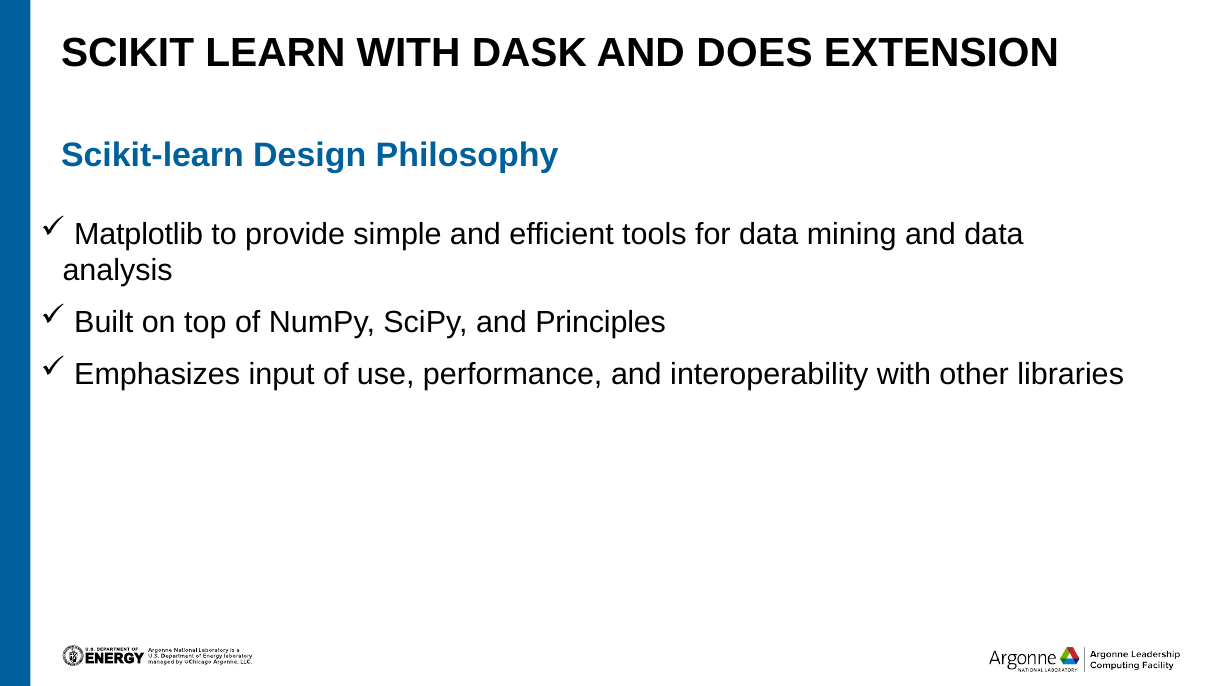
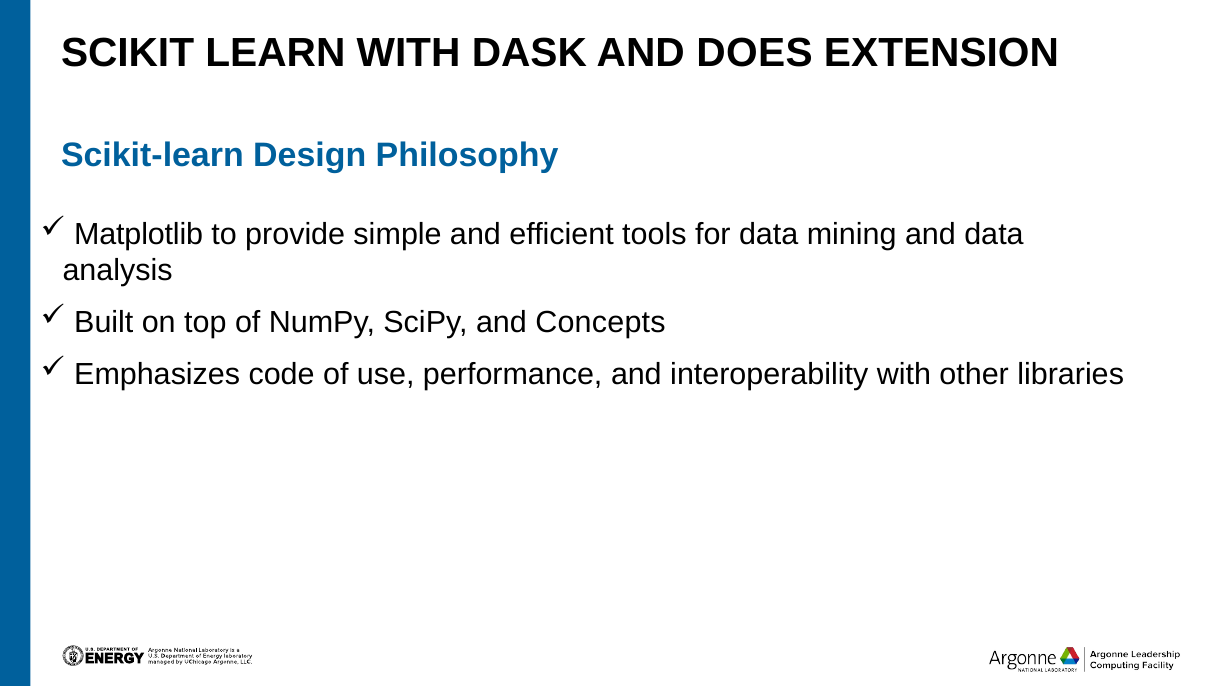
Principles: Principles -> Concepts (600, 323)
input: input -> code (282, 374)
